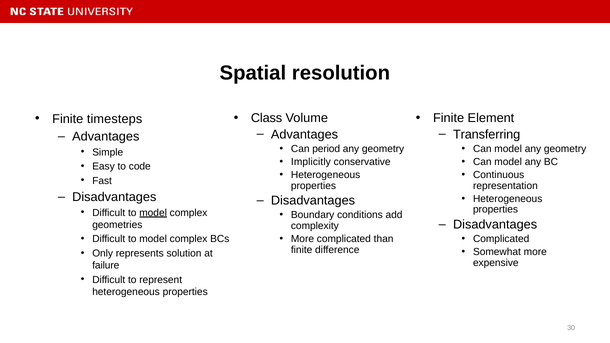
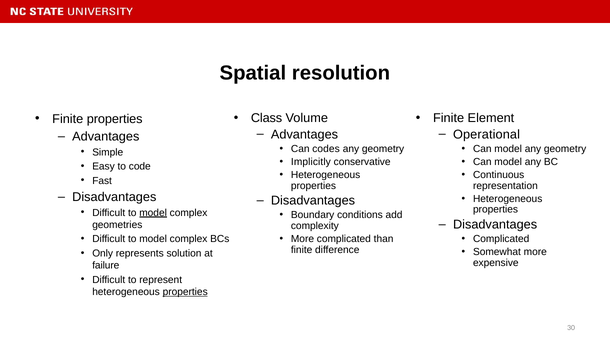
Finite timesteps: timesteps -> properties (115, 119)
Transferring: Transferring -> Operational (487, 134)
period: period -> codes (326, 149)
properties underline: none -> present (185, 292)
